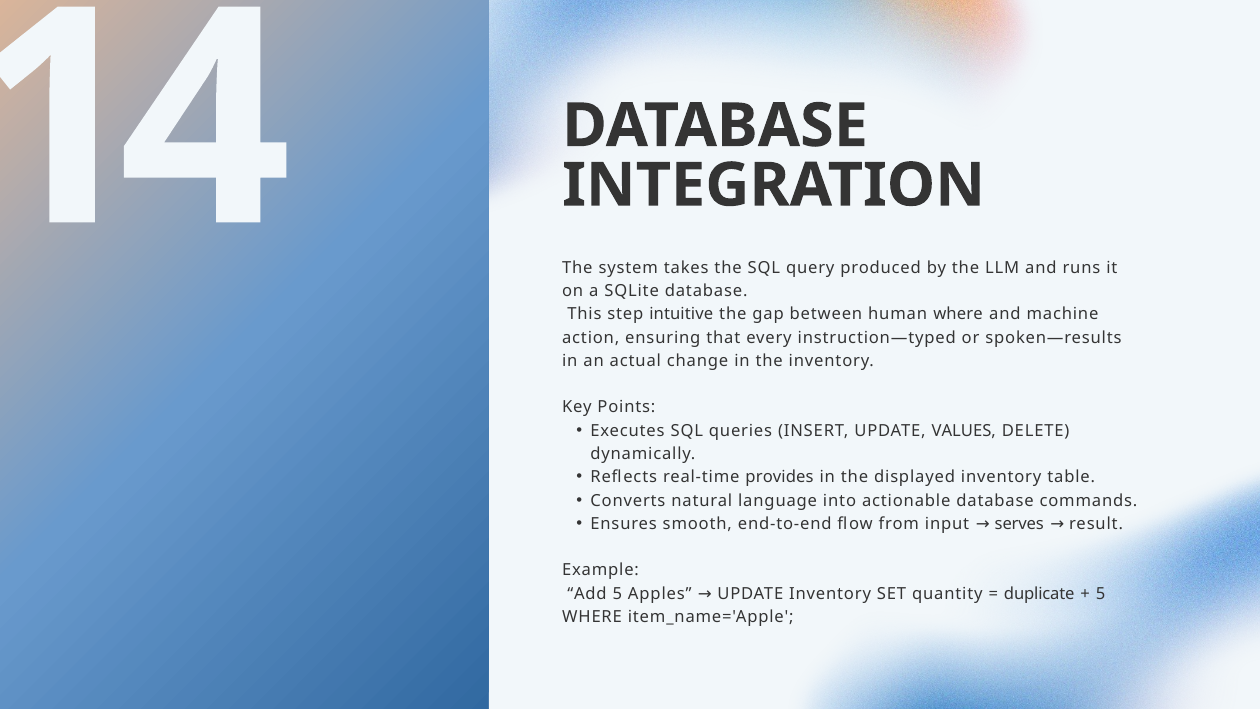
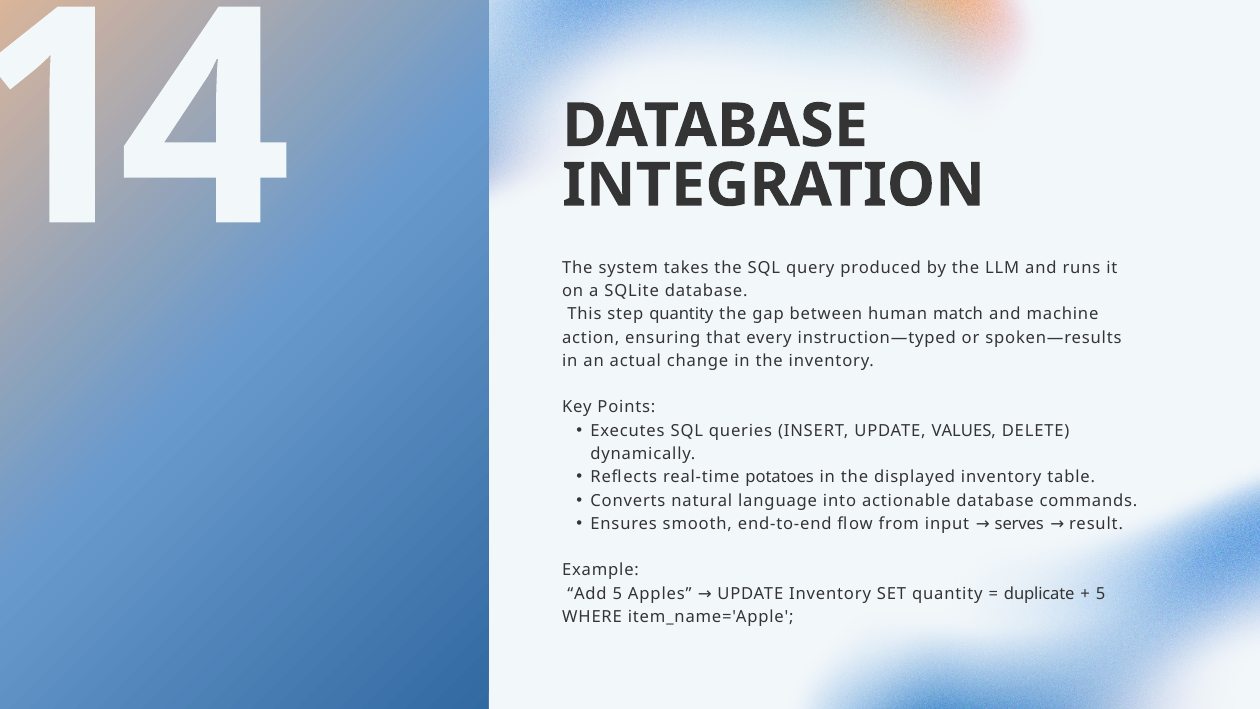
step intuitive: intuitive -> quantity (681, 314)
human where: where -> match (958, 314)
provides: provides -> potatoes (780, 477)
